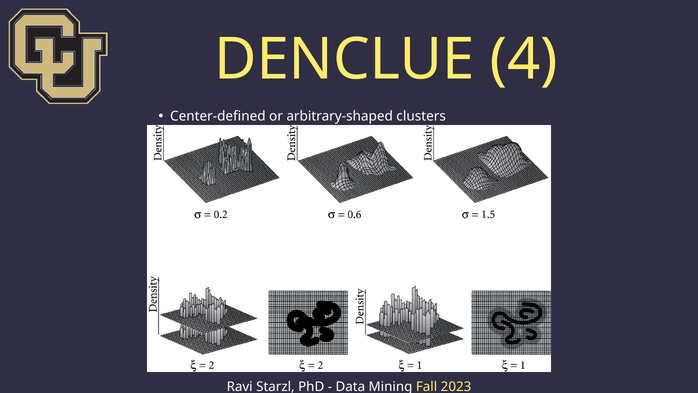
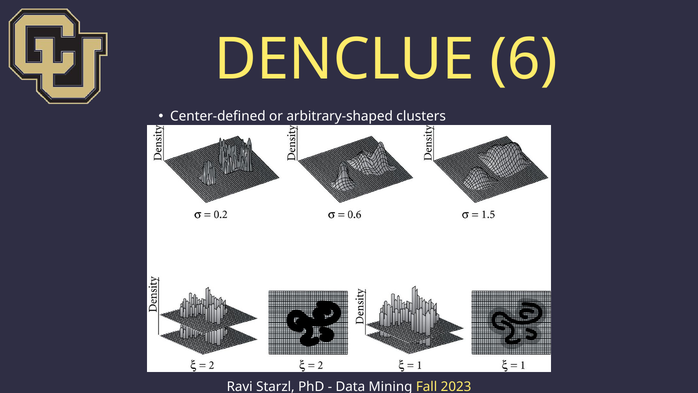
4: 4 -> 6 (524, 60)
